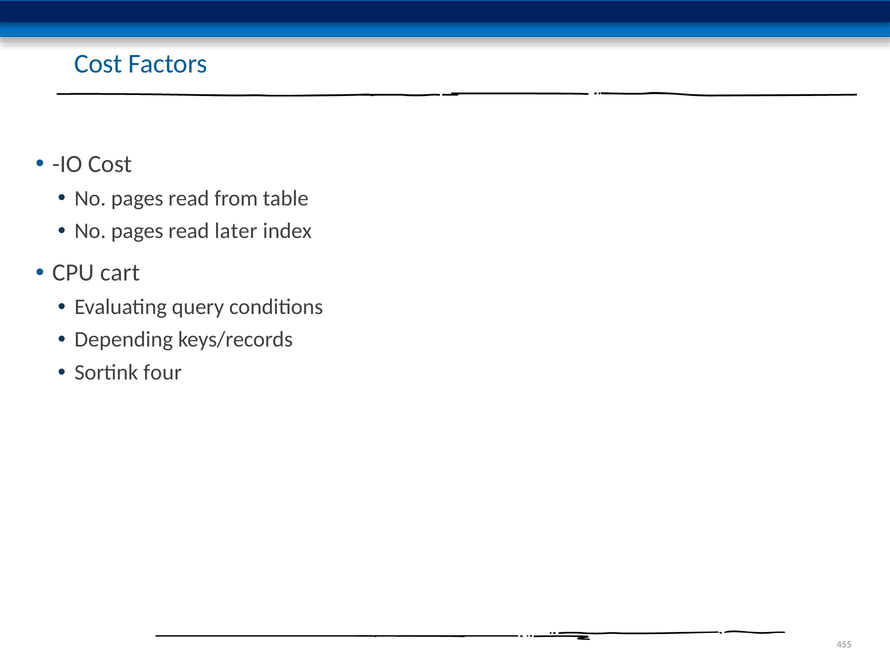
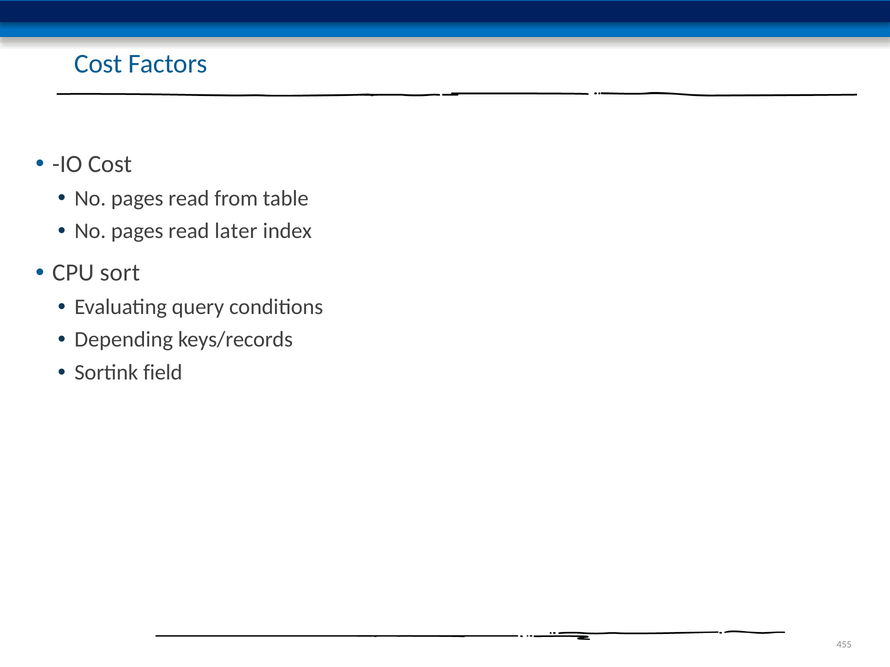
cart: cart -> sort (120, 273)
four: four -> field (163, 373)
